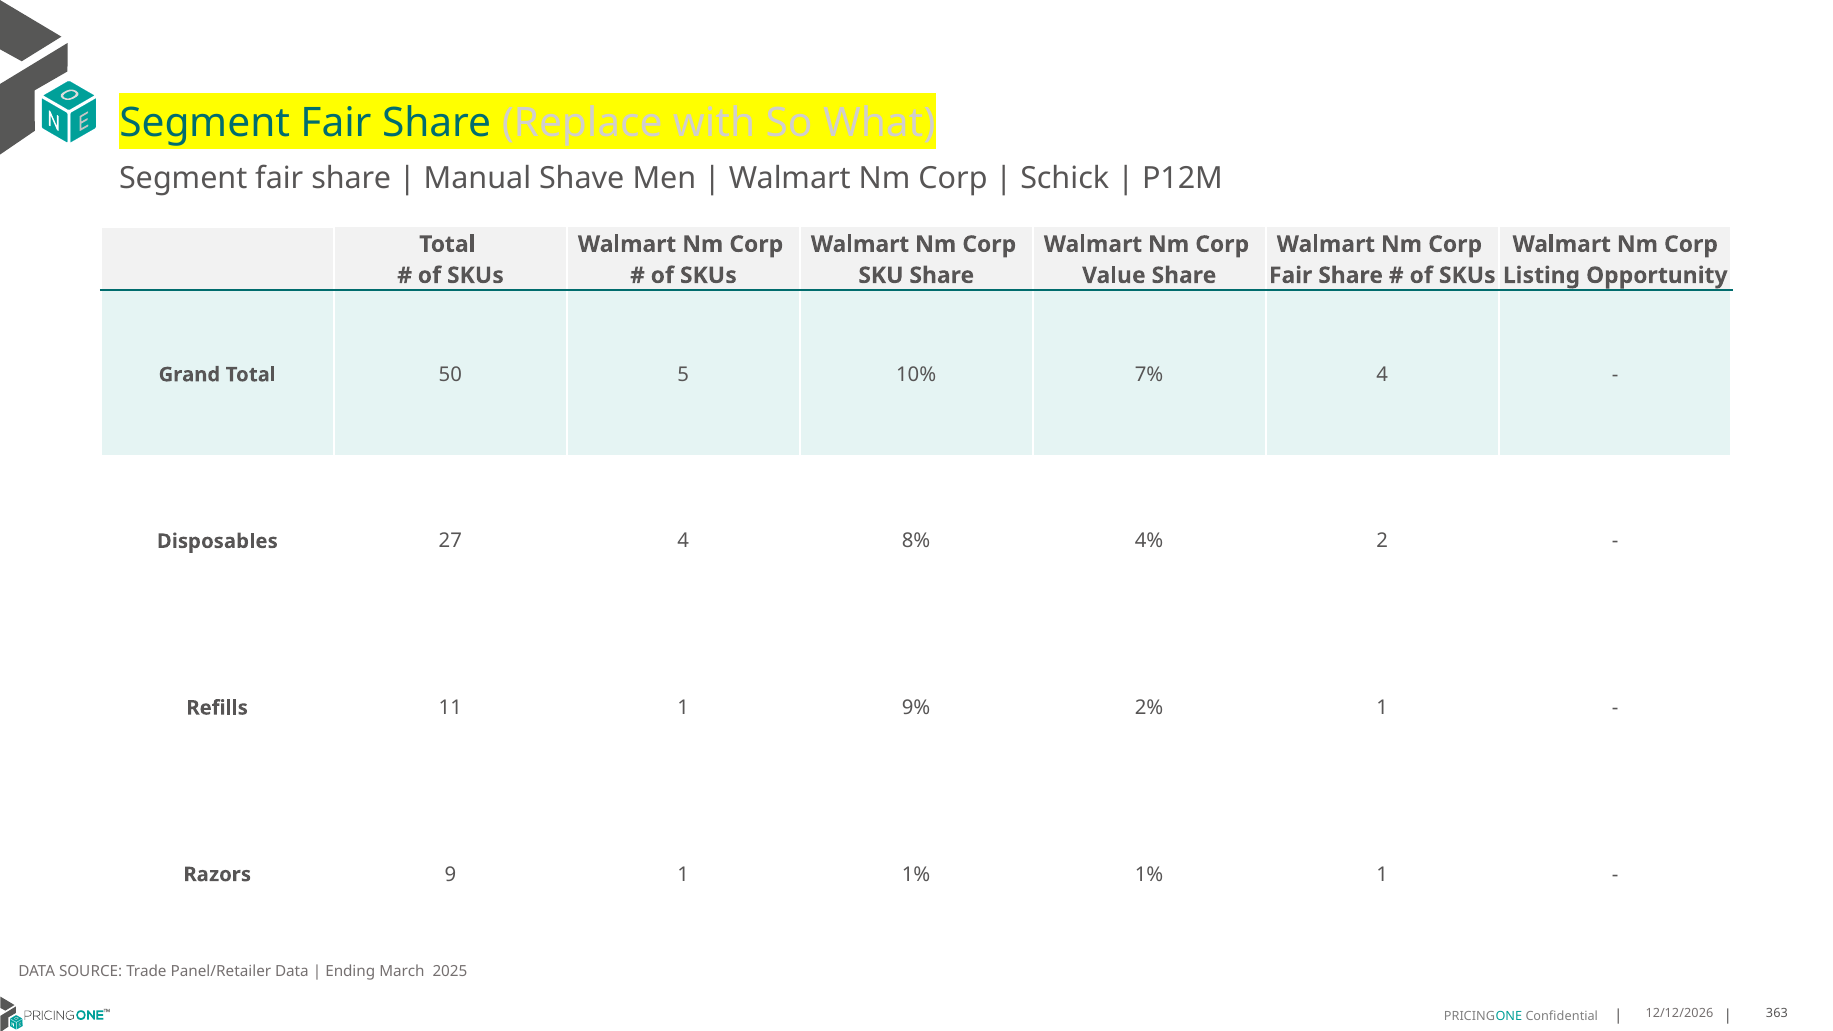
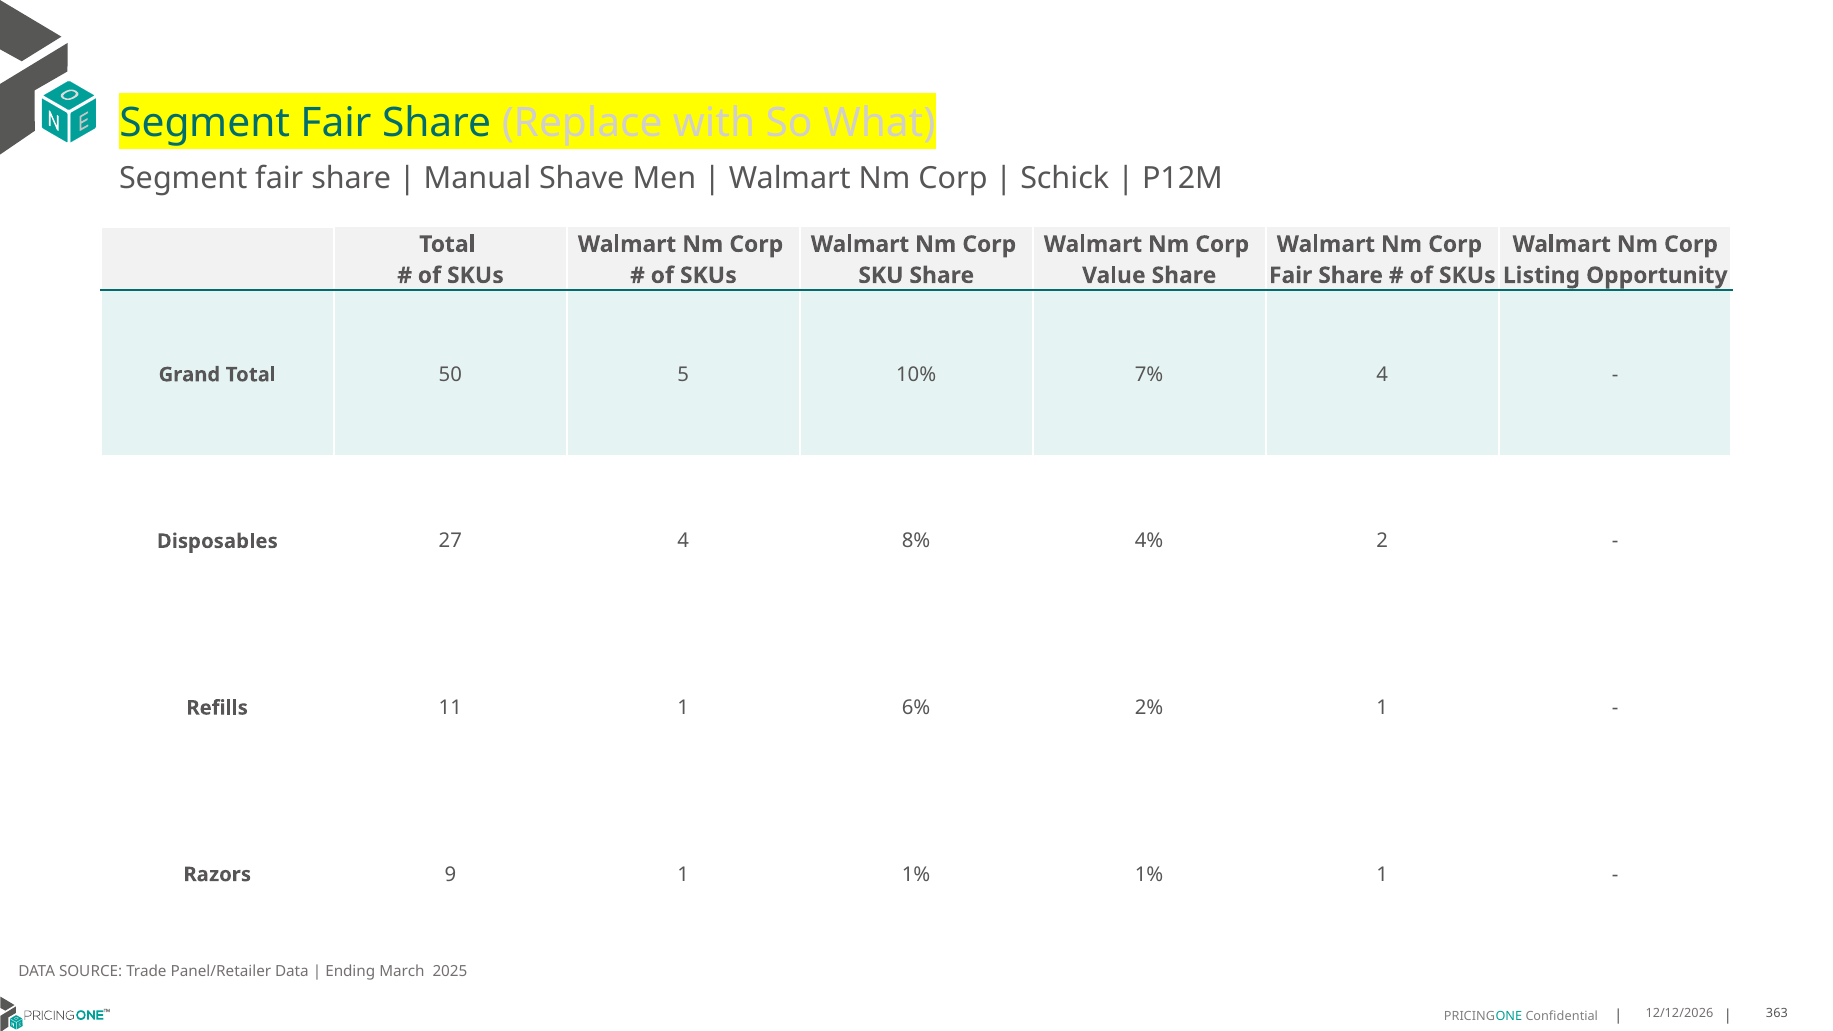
9%: 9% -> 6% (916, 708)
